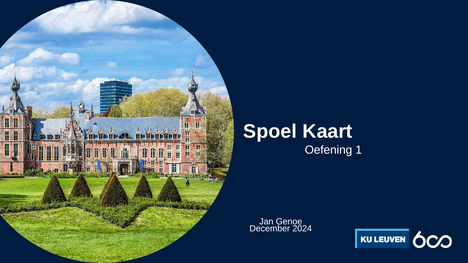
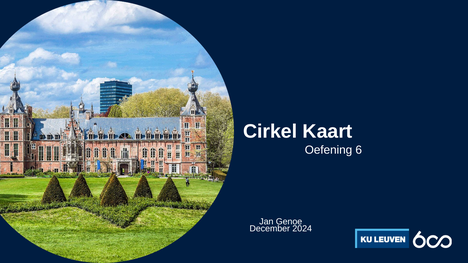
Spoel: Spoel -> Cirkel (270, 131)
1: 1 -> 6 (359, 150)
